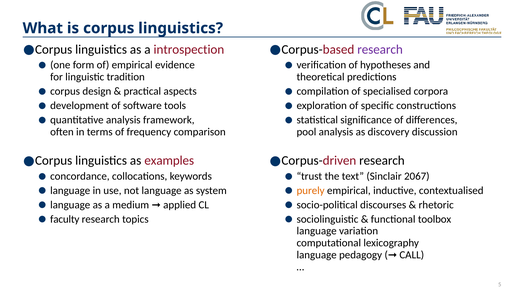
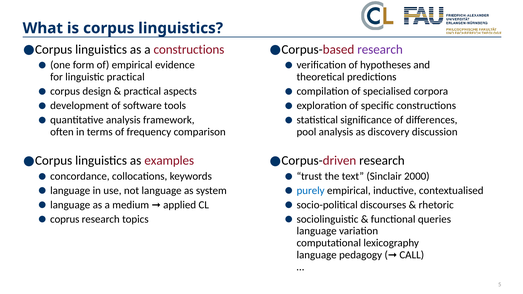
a introspection: introspection -> constructions (189, 49)
linguistic tradition: tradition -> practical (126, 77)
2067: 2067 -> 2000 (417, 176)
purely colour: orange -> blue (311, 191)
faculty: faculty -> coprus (65, 219)
toolbox: toolbox -> queries (434, 219)
